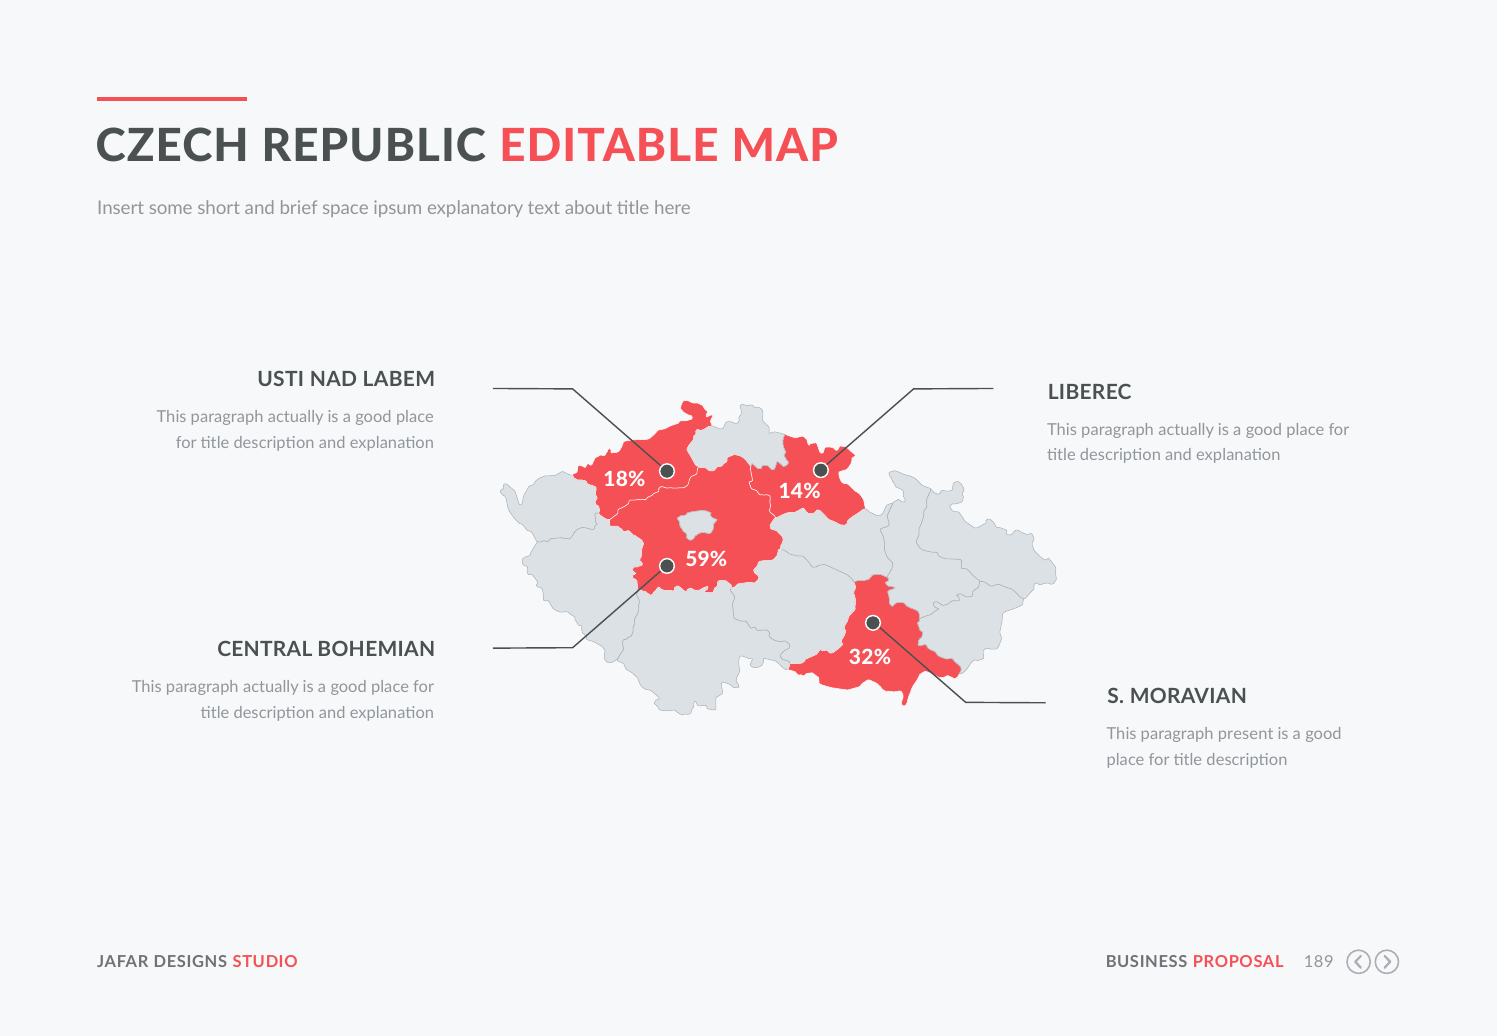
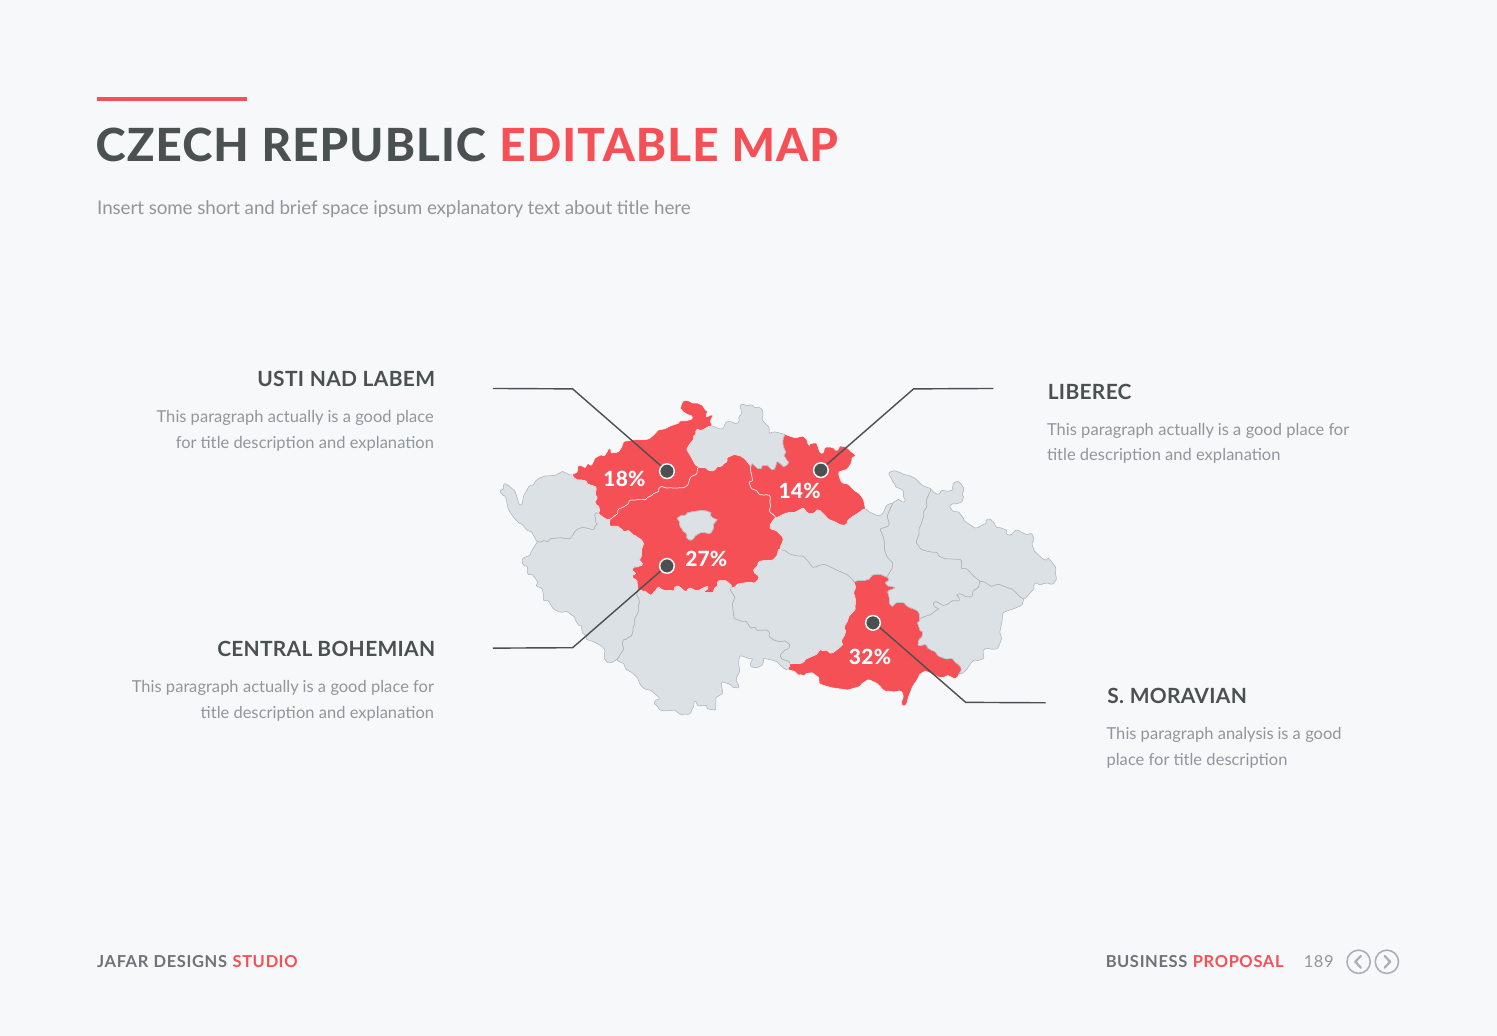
59%: 59% -> 27% (706, 560)
present: present -> analysis (1246, 734)
